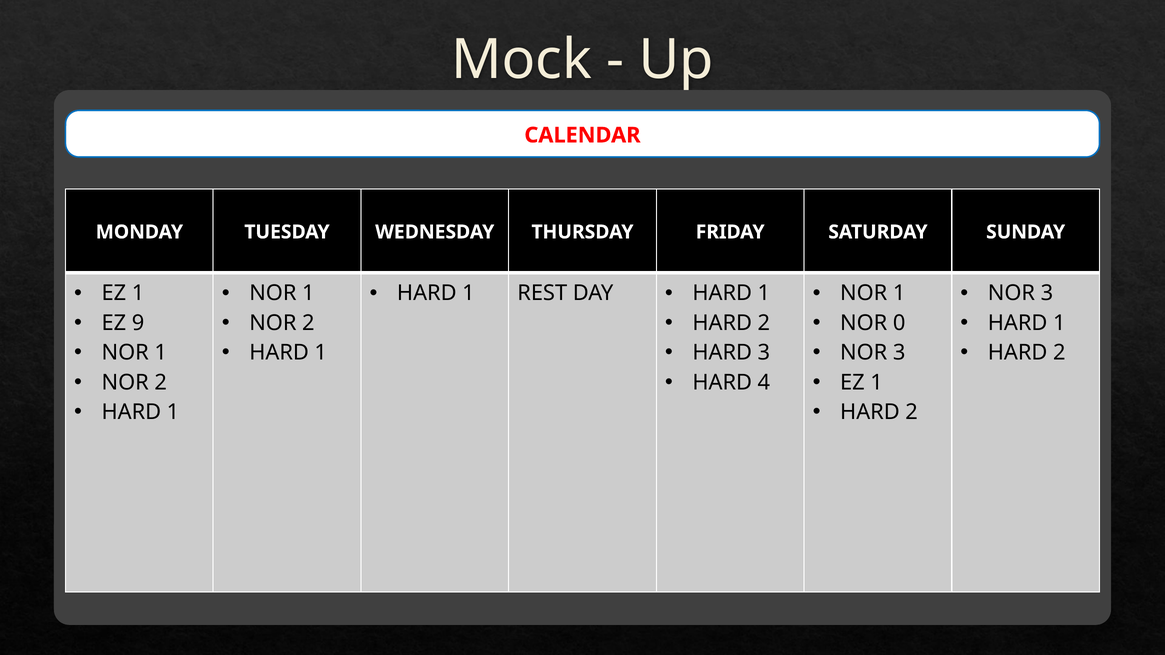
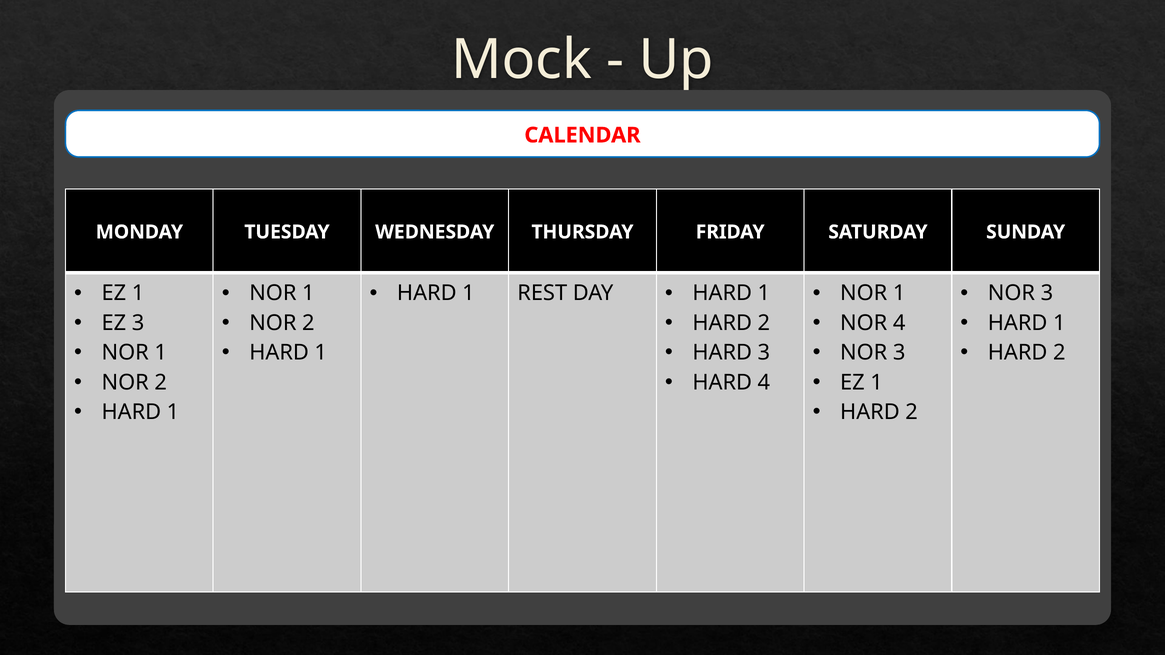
EZ 9: 9 -> 3 (138, 323)
NOR 0: 0 -> 4 (899, 323)
